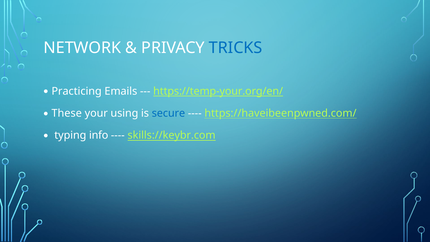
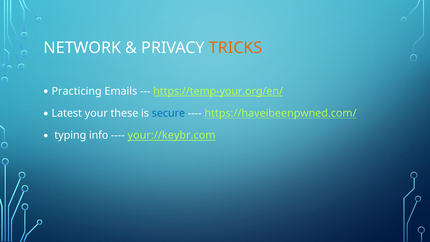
TRICKS colour: blue -> orange (236, 48)
These: These -> Latest (67, 113)
using: using -> these (124, 113)
skills://keybr.com: skills://keybr.com -> your://keybr.com (172, 135)
